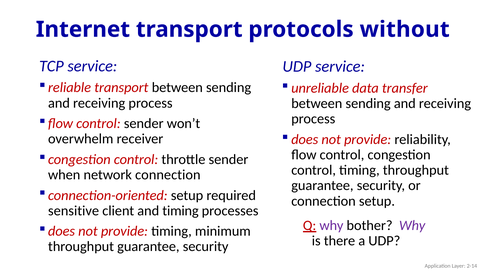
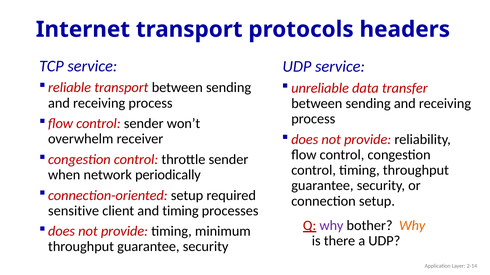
without: without -> headers (405, 29)
network connection: connection -> periodically (168, 175)
Why colour: purple -> orange (412, 226)
